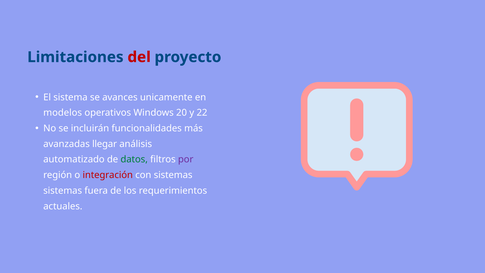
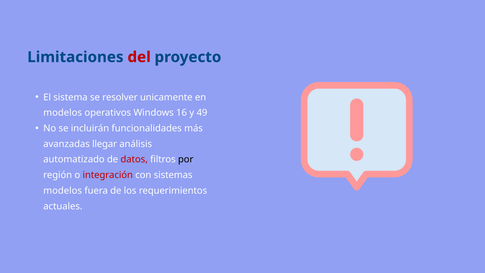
avances: avances -> resolver (120, 97)
20: 20 -> 16 (182, 113)
22: 22 -> 49 (202, 113)
datos colour: green -> red (134, 159)
por colour: purple -> black (186, 159)
sistemas: sistemas -> modelos (63, 191)
